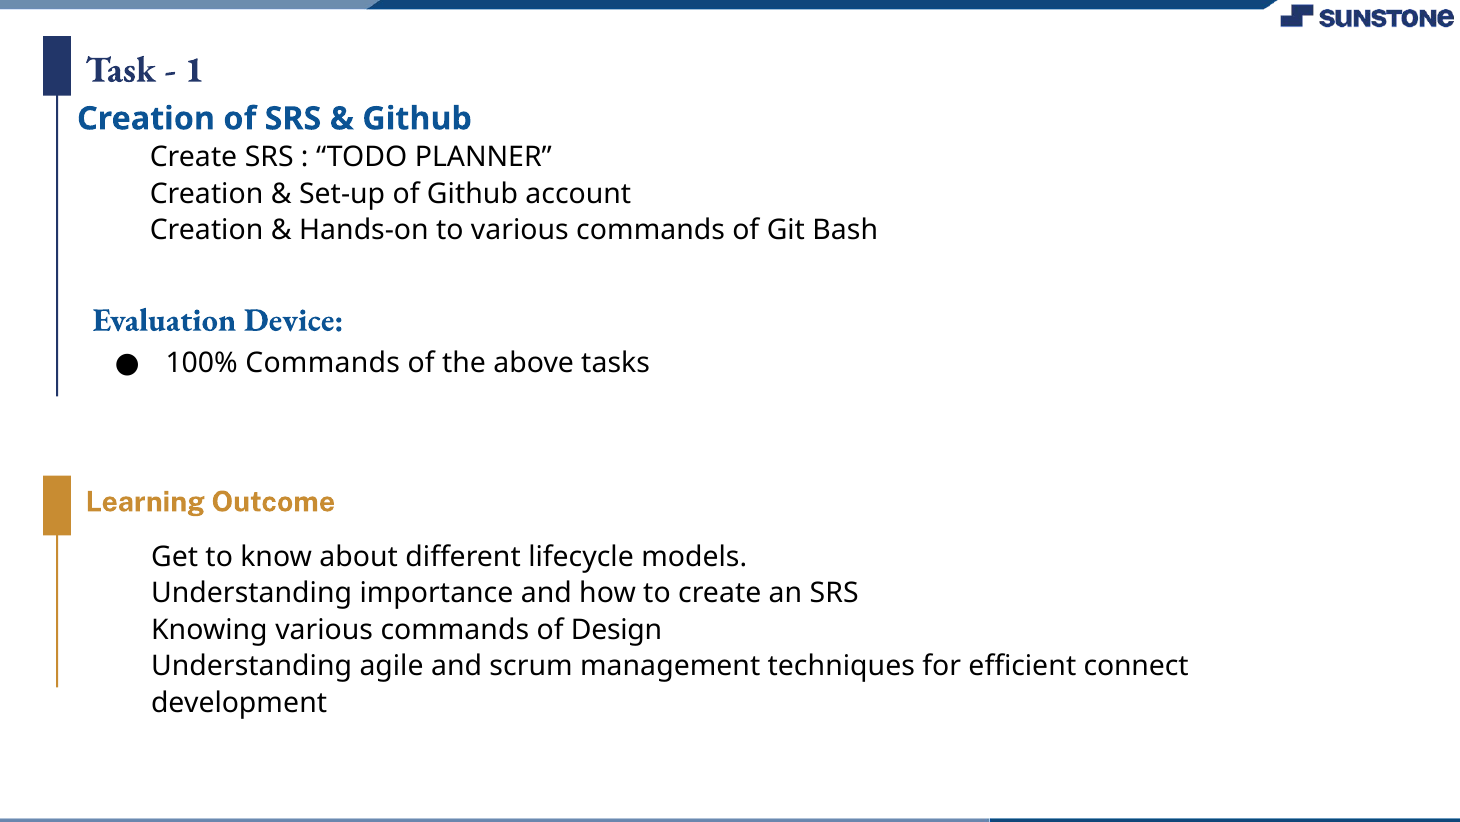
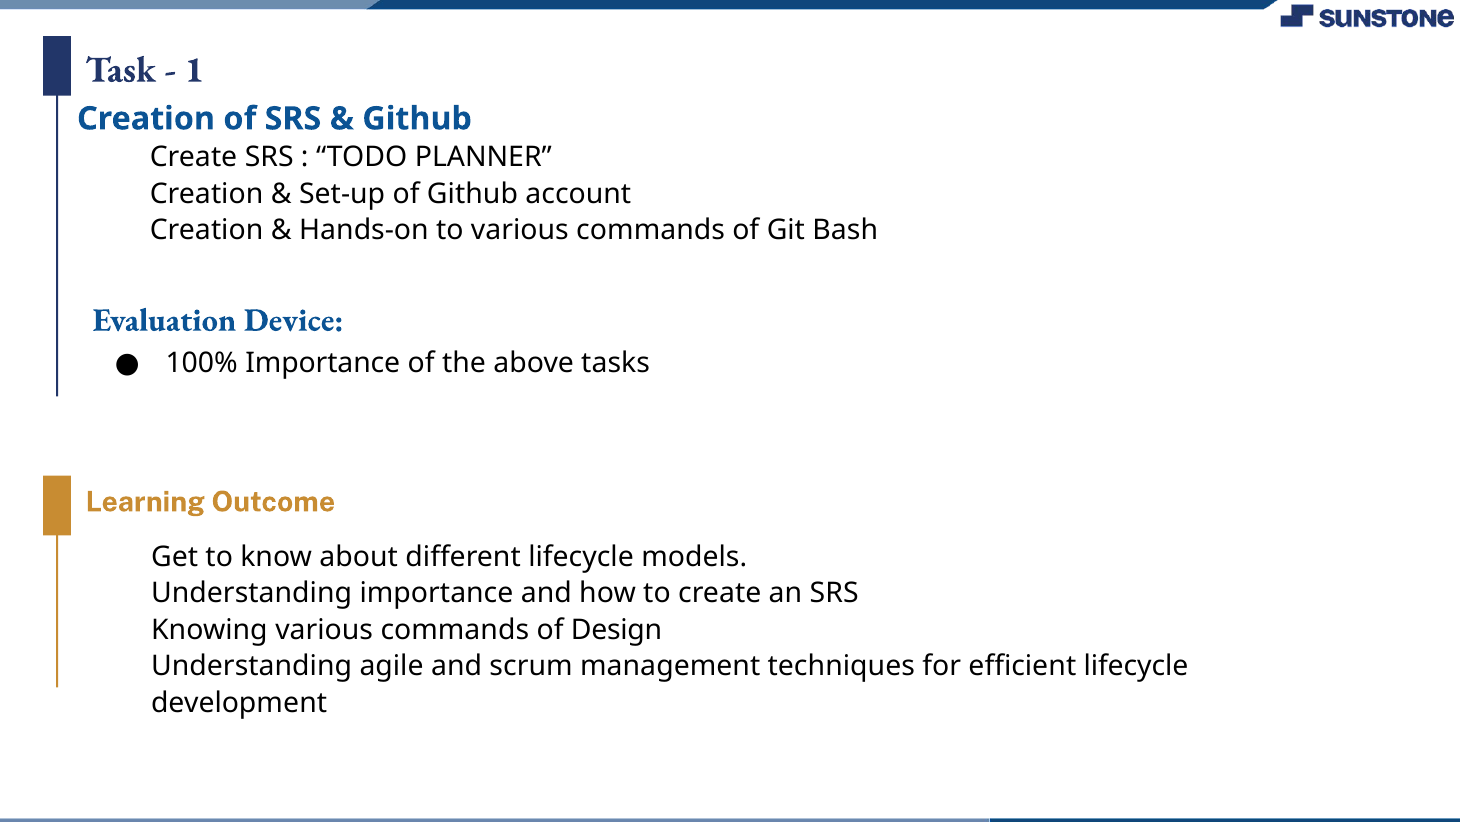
100% Commands: Commands -> Importance (323, 363)
efficient connect: connect -> lifecycle (1136, 666)
